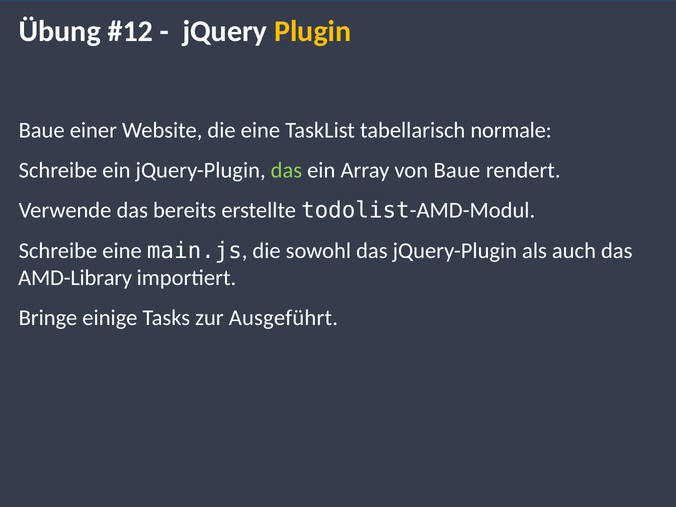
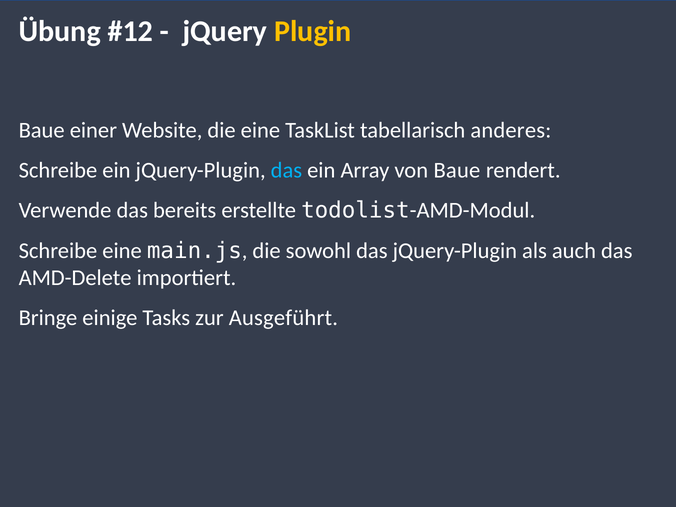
normale: normale -> anderes (511, 130)
das colour: light green -> light blue (286, 170)
AMD-Library: AMD-Library -> AMD-Delete (75, 278)
